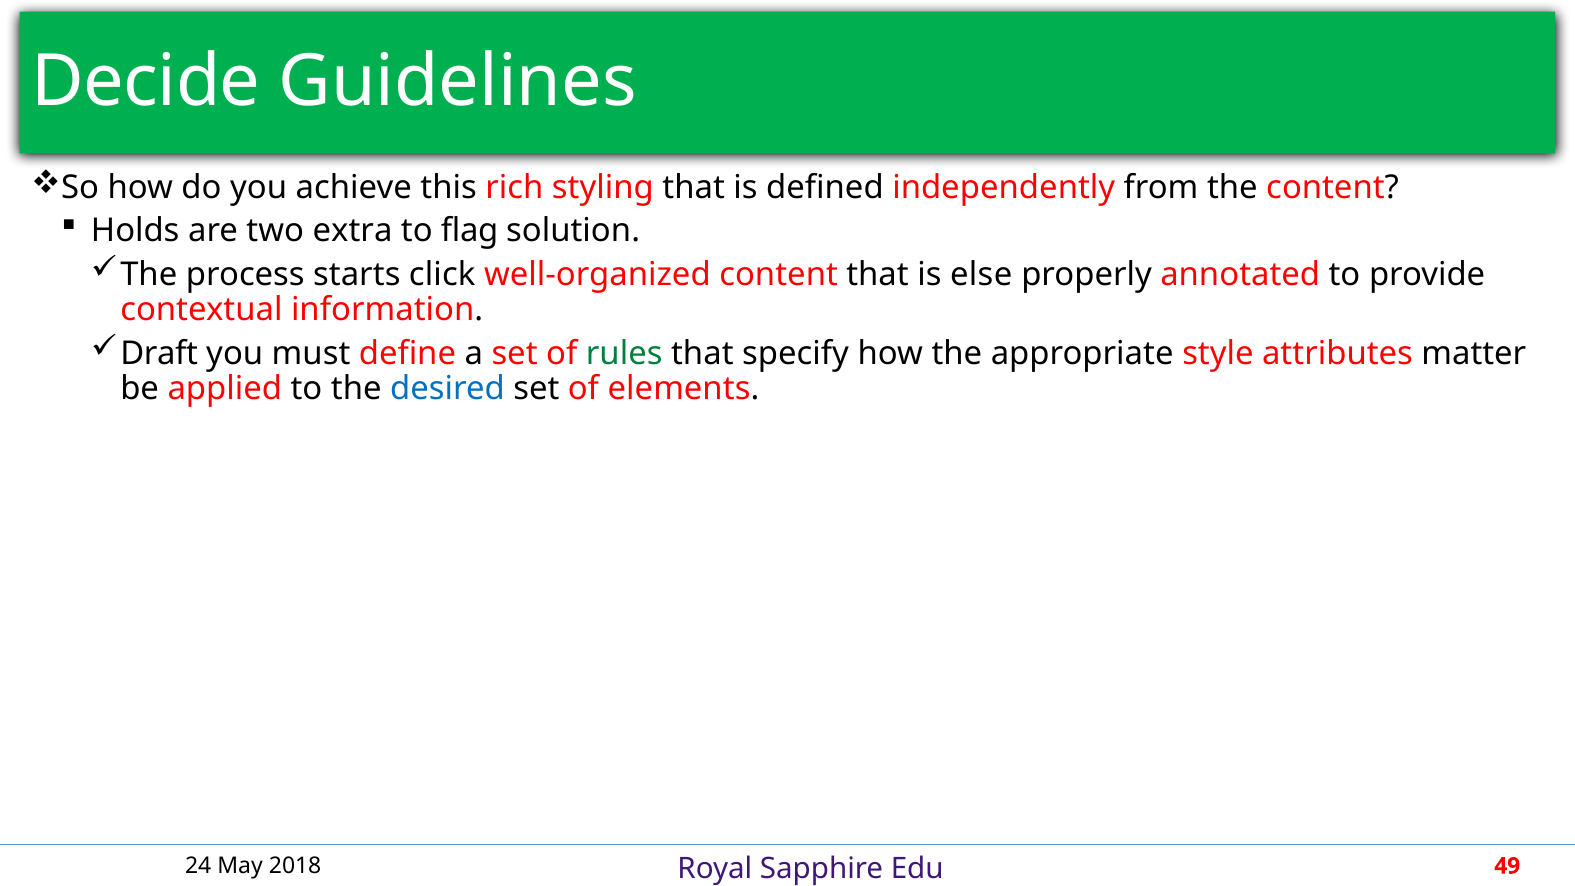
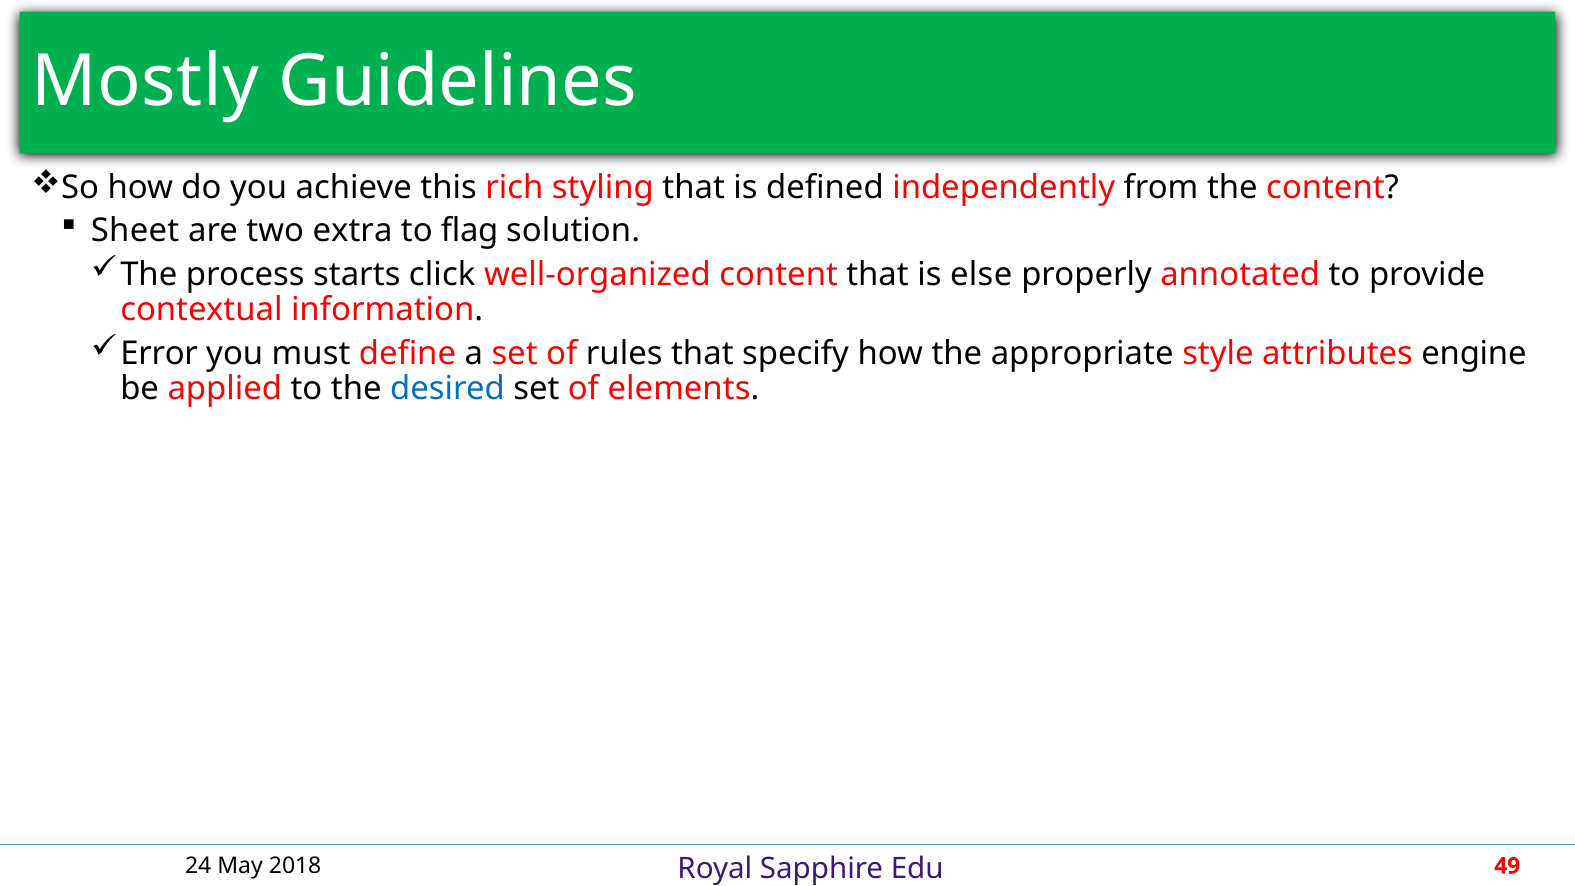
Decide: Decide -> Mostly (145, 82)
Holds: Holds -> Sheet (135, 231)
Draft: Draft -> Error (159, 353)
rules colour: green -> black (624, 353)
matter: matter -> engine (1474, 353)
